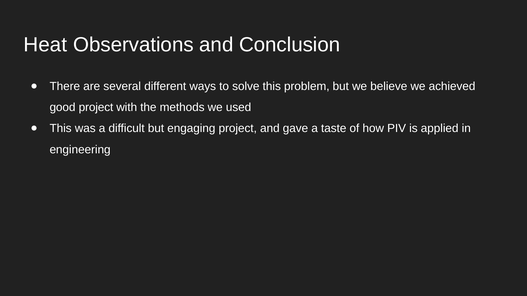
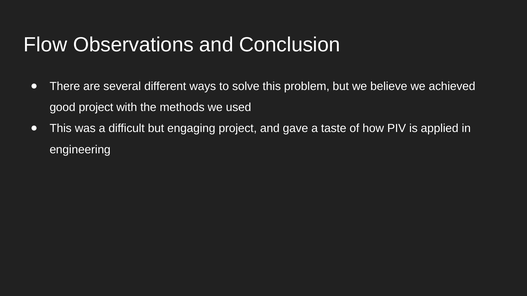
Heat: Heat -> Flow (45, 45)
